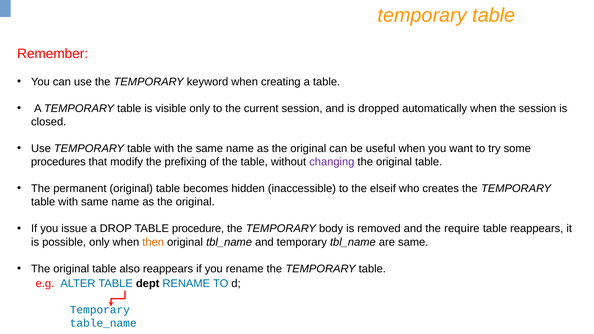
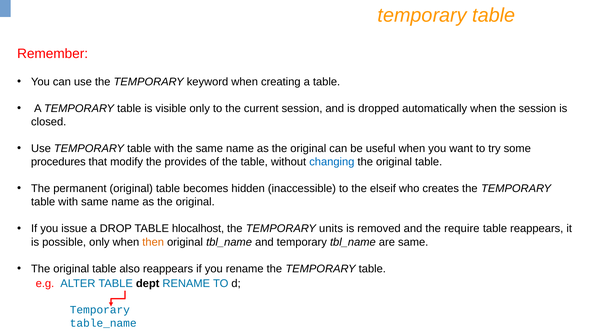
prefixing: prefixing -> provides (186, 162)
changing colour: purple -> blue (332, 162)
procedure: procedure -> hlocalhost (198, 229)
body: body -> units (331, 229)
